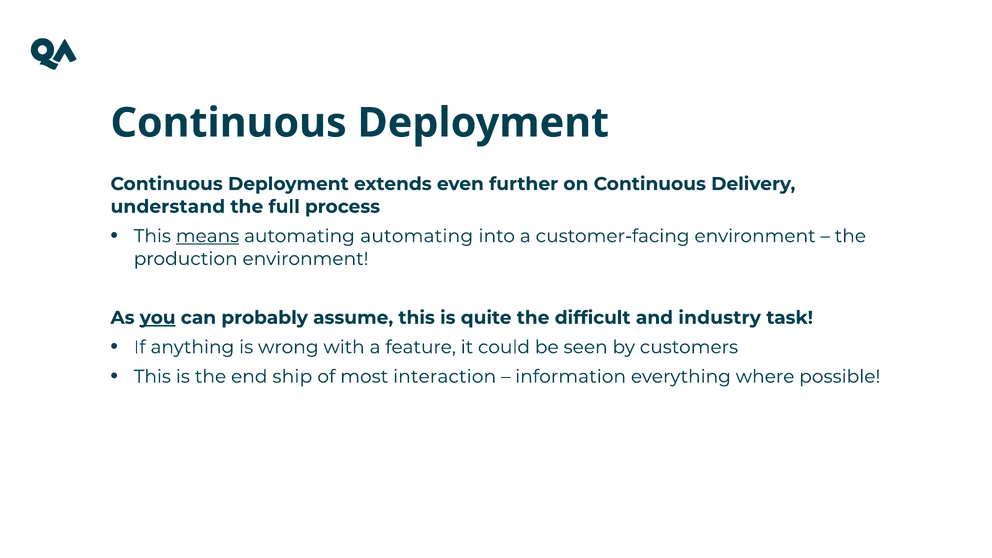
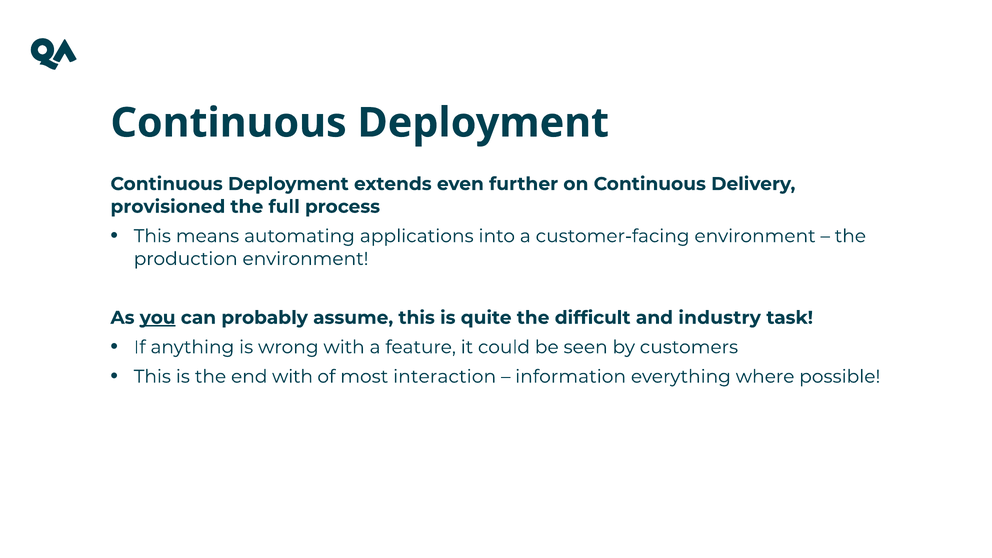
understand: understand -> provisioned (168, 207)
means underline: present -> none (208, 236)
automating automating: automating -> applications (417, 236)
end ship: ship -> with (293, 377)
